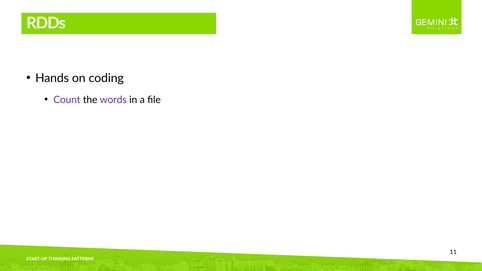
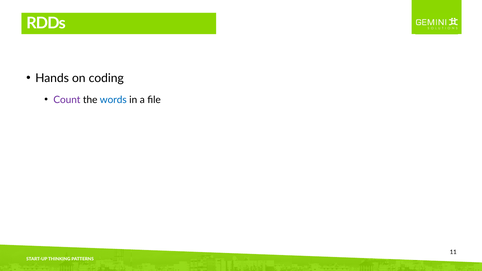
words colour: purple -> blue (113, 100)
